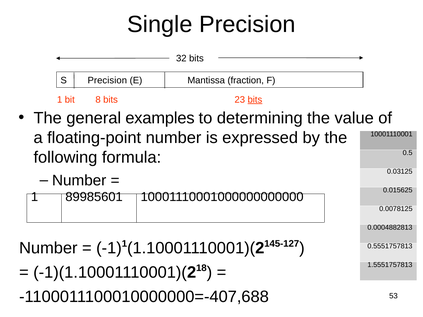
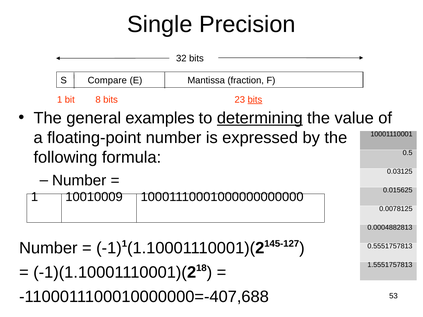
S Precision: Precision -> Compare (107, 80)
determining underline: none -> present (260, 118)
89985601: 89985601 -> 10010009 (94, 197)
